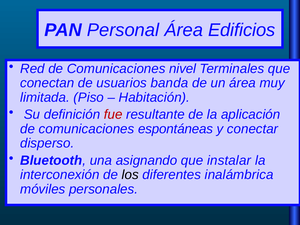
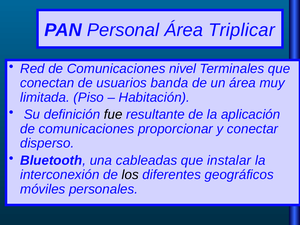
Edificios: Edificios -> Triplicar (242, 30)
fue colour: red -> black (113, 115)
espontáneas: espontáneas -> proporcionar (175, 129)
asignando: asignando -> cableadas (146, 160)
inalámbrica: inalámbrica -> geográficos (239, 175)
